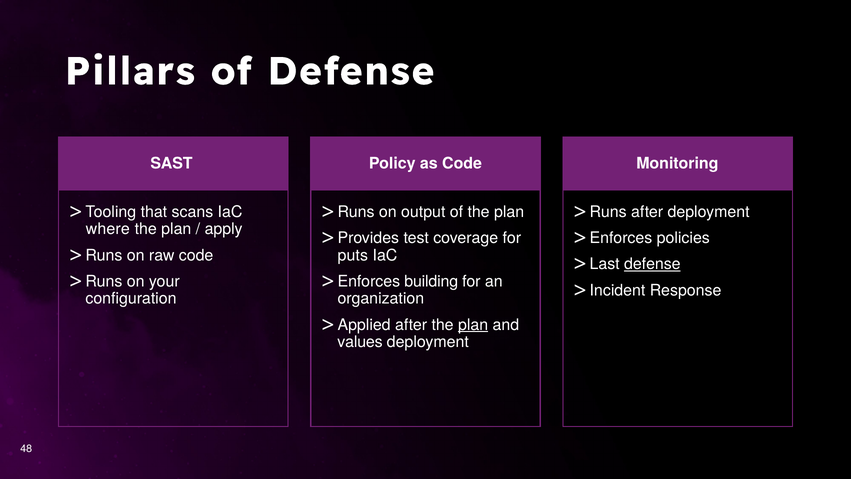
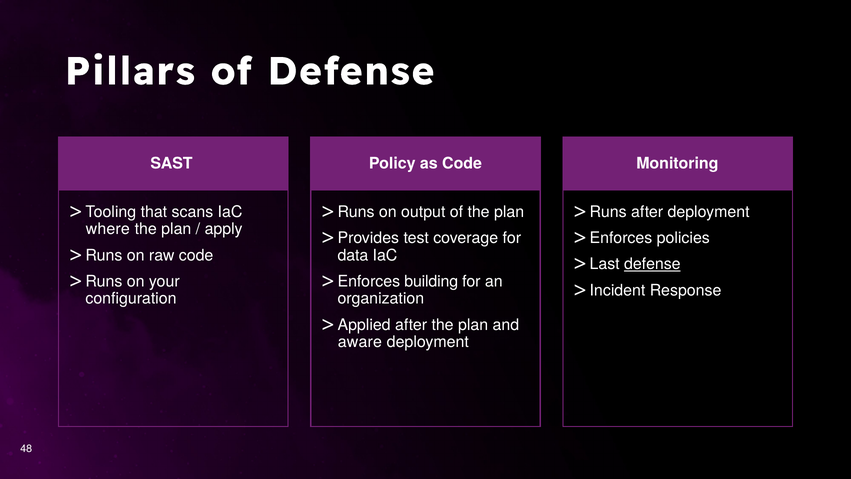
puts: puts -> data (353, 255)
plan underline: present -> none (473, 325)
values: values -> aware (360, 342)
